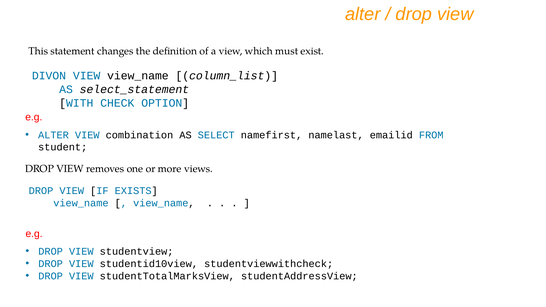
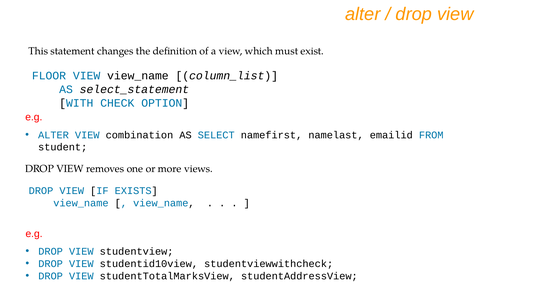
DIVON: DIVON -> FLOOR (49, 76)
